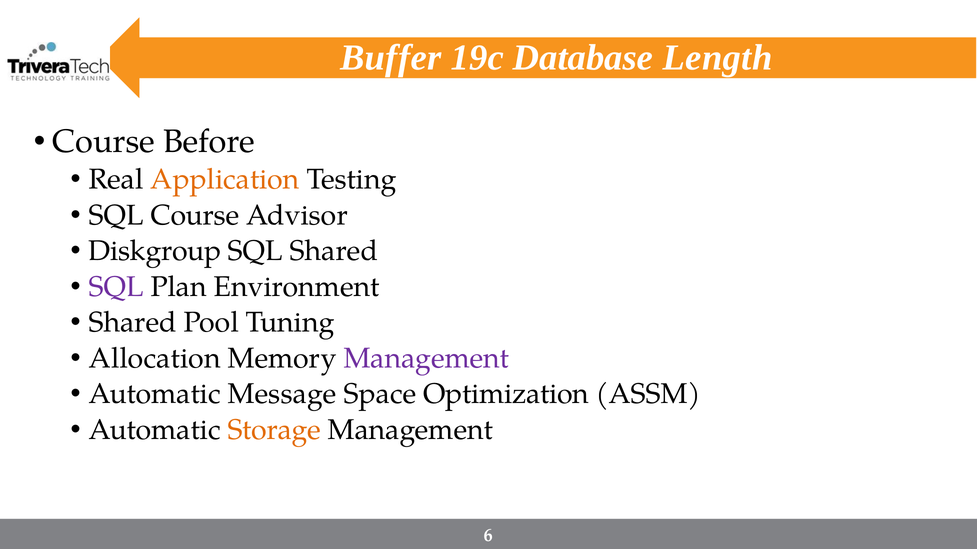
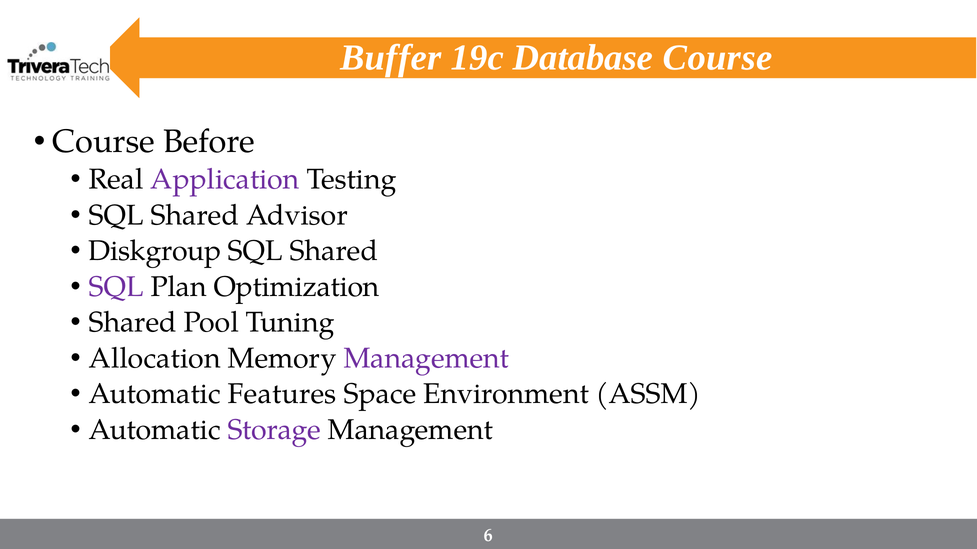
Database Length: Length -> Course (718, 58)
Application colour: orange -> purple (225, 180)
Course: Course -> Shared (195, 215)
Environment: Environment -> Optimization (297, 287)
Message: Message -> Features (282, 394)
Optimization: Optimization -> Environment (506, 394)
Storage colour: orange -> purple (274, 430)
